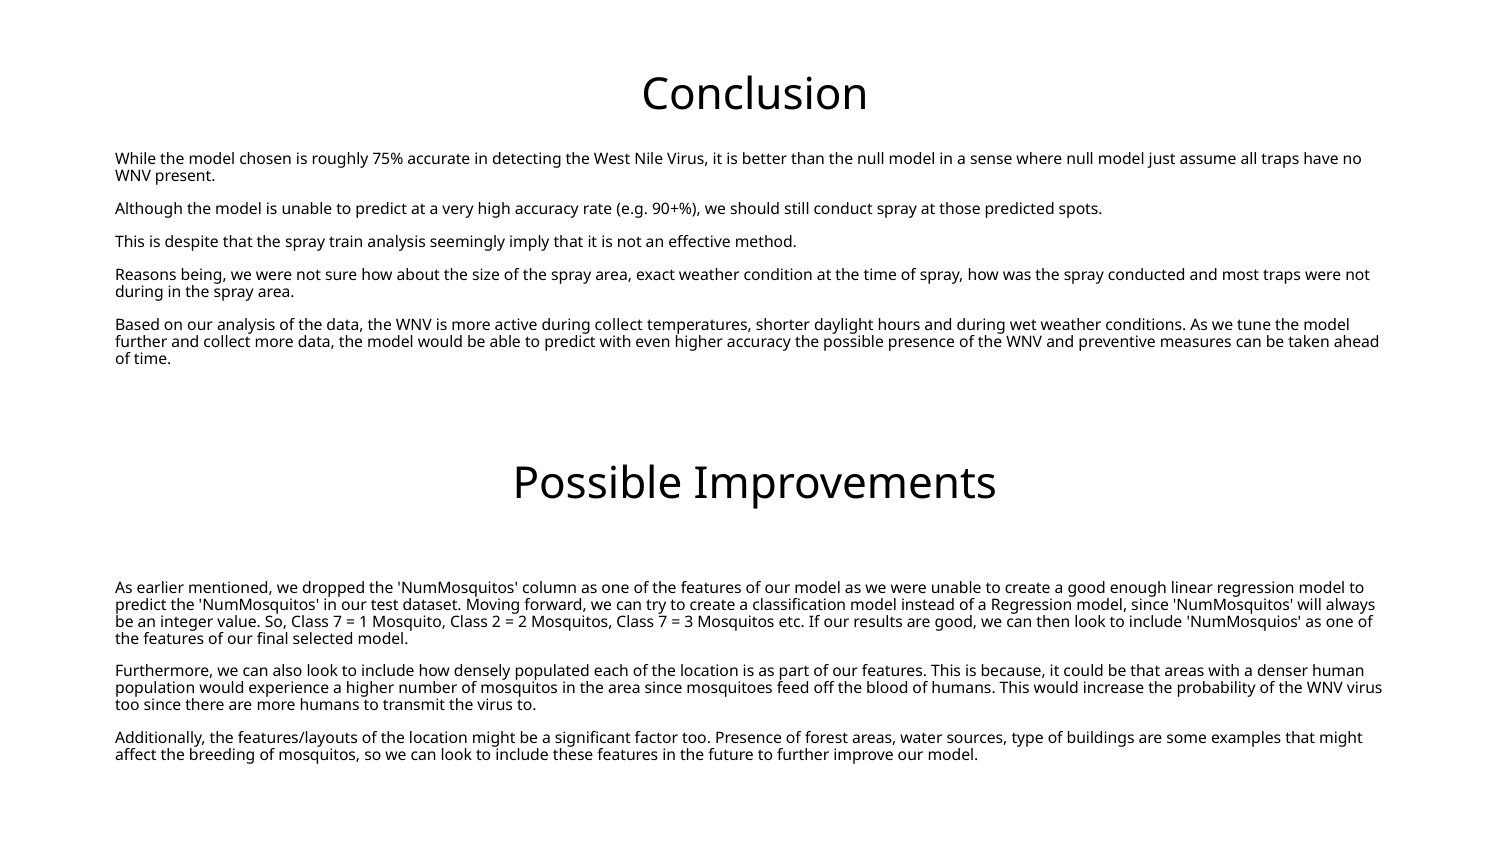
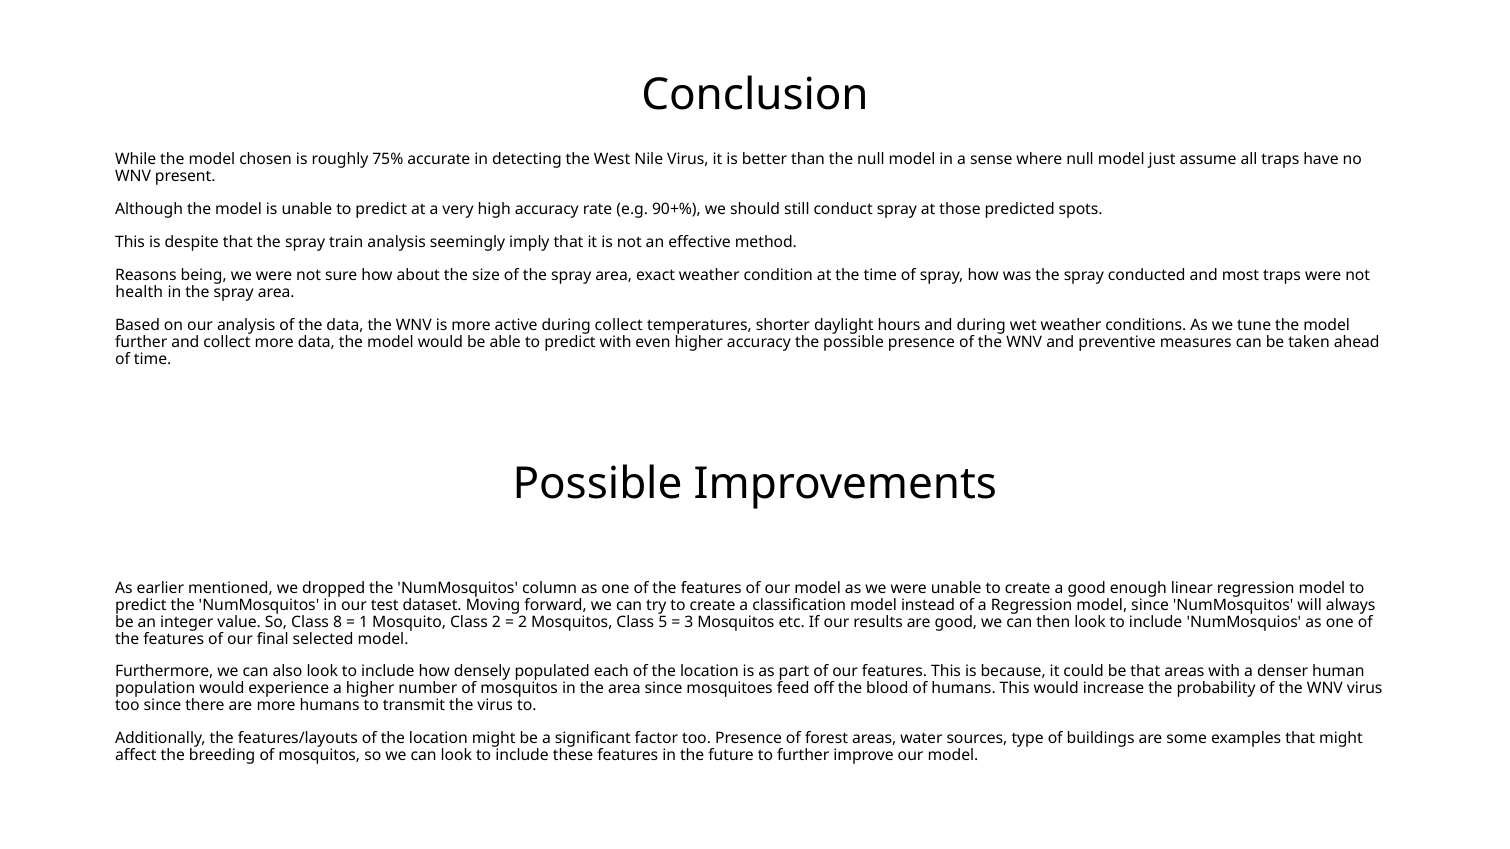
during: during -> health (139, 292)
So Class 7: 7 -> 8 (338, 622)
Mosquitos Class 7: 7 -> 5 (663, 622)
